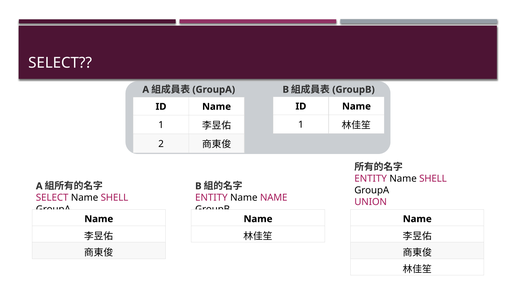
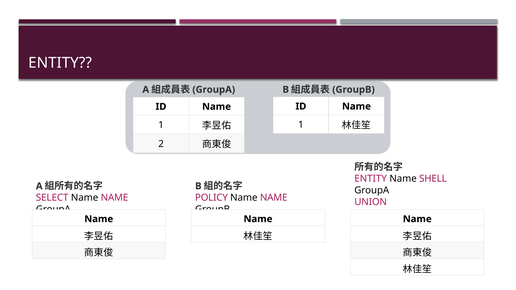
SELECT: SELECT -> ENTITY (60, 63)
SELECT Name SHELL: SHELL -> NAME (114, 198)
ENTITY: ENTITY -> POLICY (211, 198)
